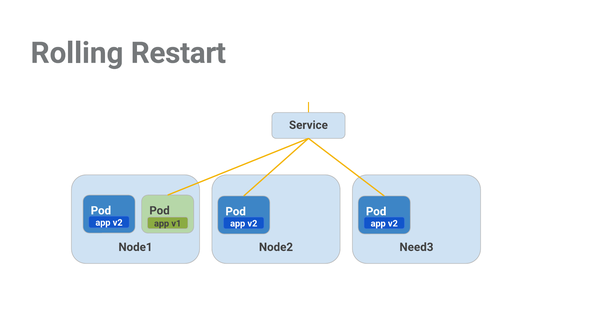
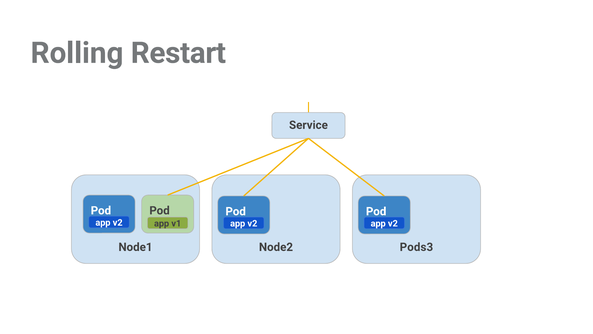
Need3: Need3 -> Pods3 (416, 247)
